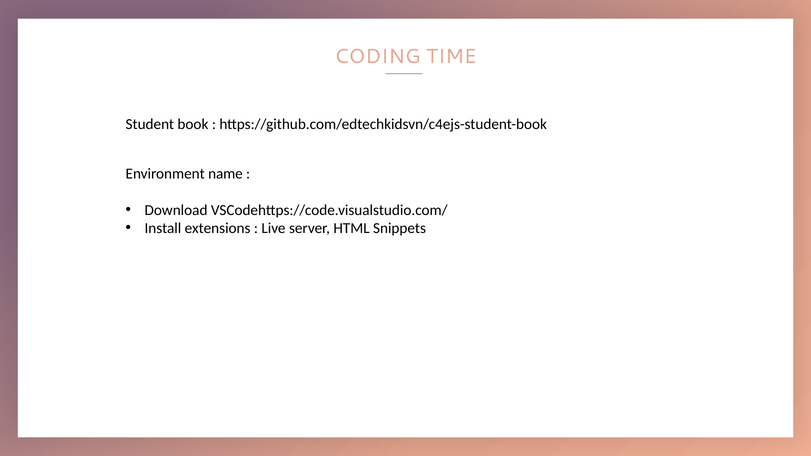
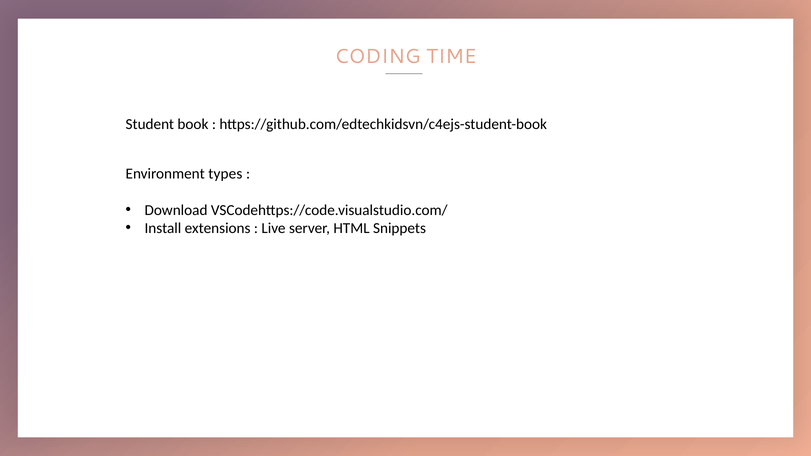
name: name -> types (225, 174)
